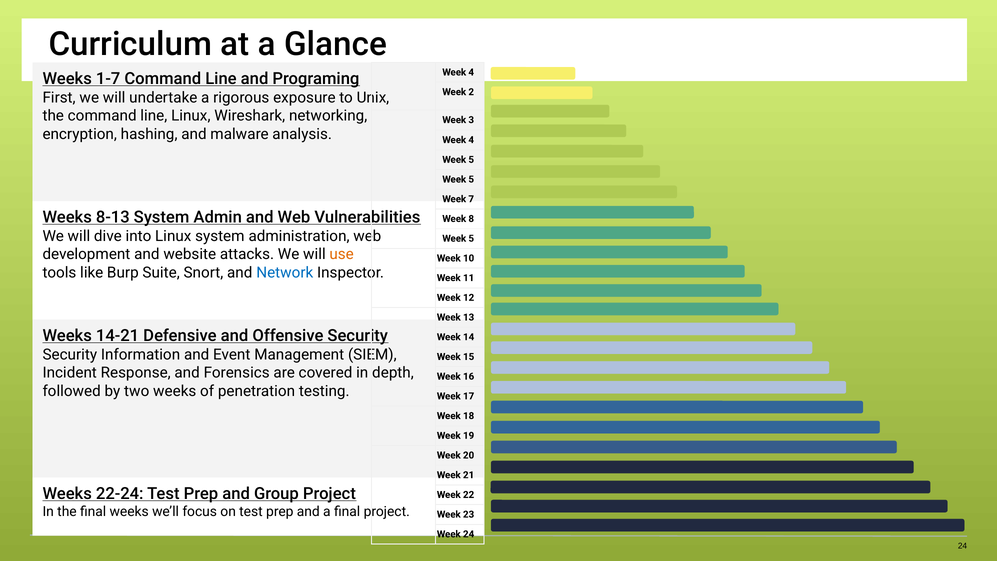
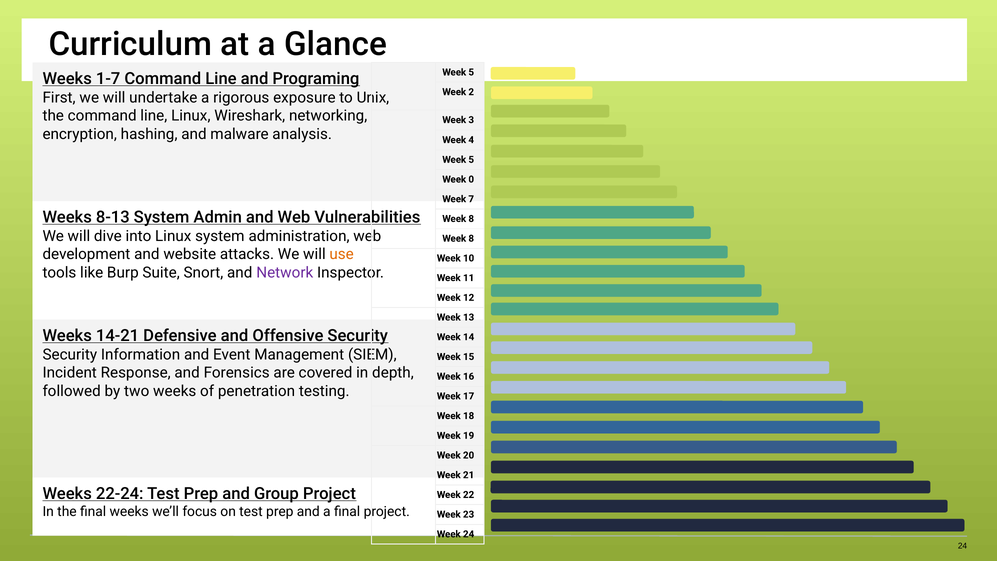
4: 4 -> 5 (471, 72)
5: 5 -> 0 (471, 179)
5: 5 -> 8 (471, 238)
Network colour: blue -> purple (285, 273)
